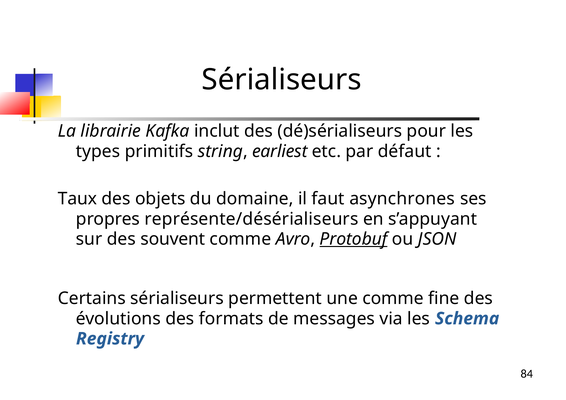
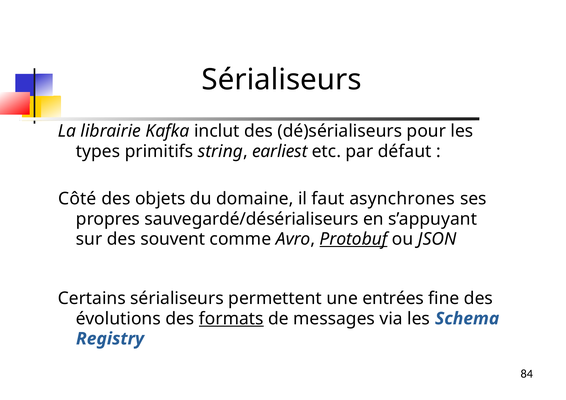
Taux: Taux -> Côté (77, 199)
représente/désérialiseurs: représente/désérialiseurs -> sauvegardé/désérialiseurs (252, 219)
une comme: comme -> entrées (393, 299)
formats underline: none -> present (231, 319)
